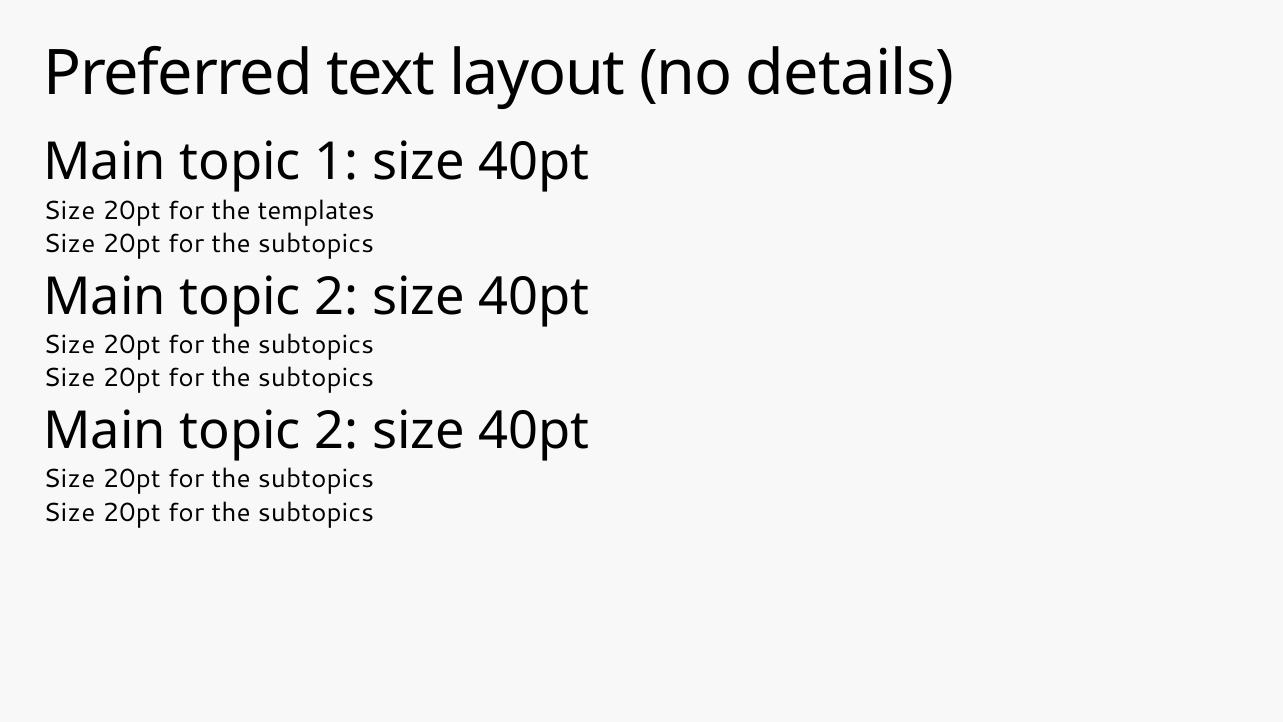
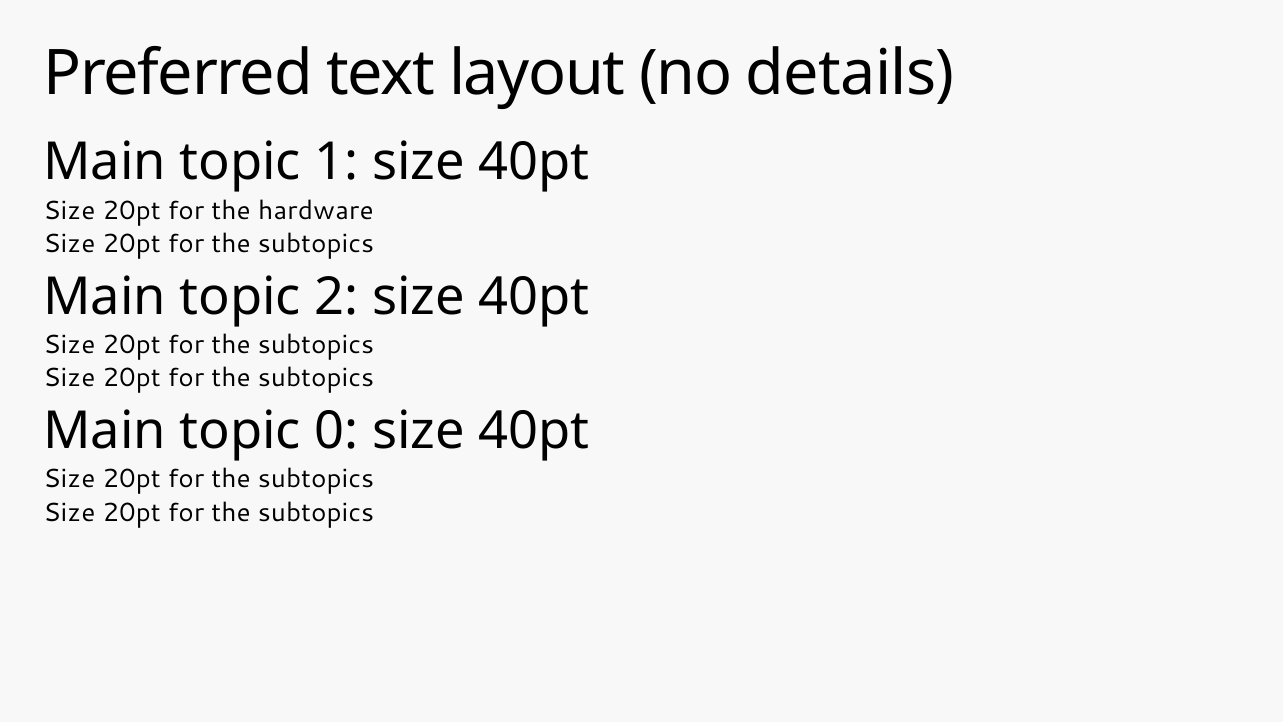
templates: templates -> hardware (316, 210)
2: 2 -> 0 (337, 431)
